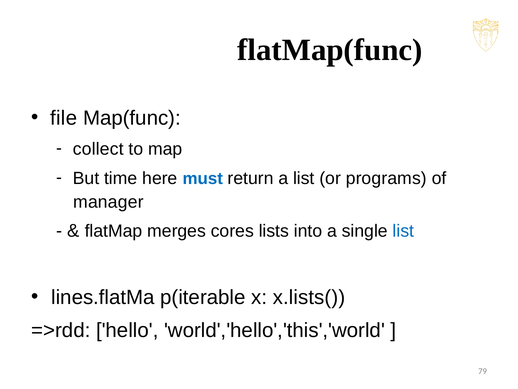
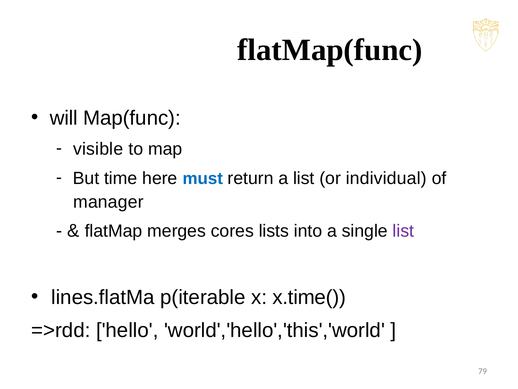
file: file -> will (64, 118)
collect: collect -> visible (98, 149)
programs: programs -> individual (386, 178)
list colour: blue -> purple (403, 231)
x.lists(: x.lists( -> x.time( (309, 297)
